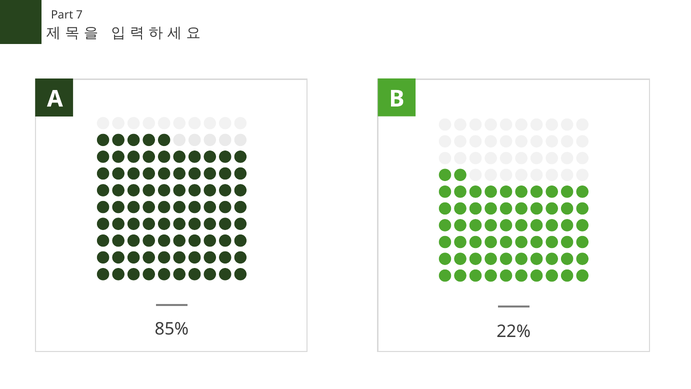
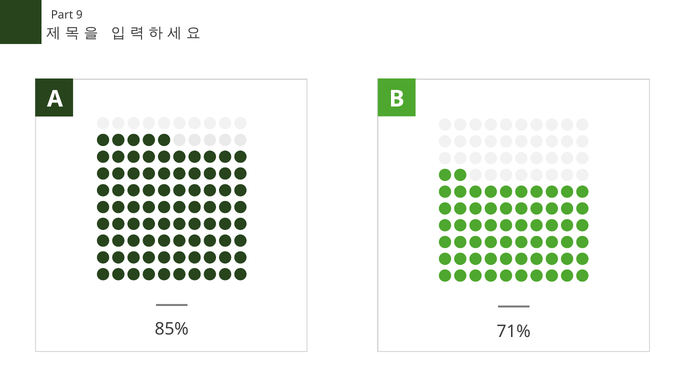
7: 7 -> 9 (79, 15)
22%: 22% -> 71% (514, 331)
